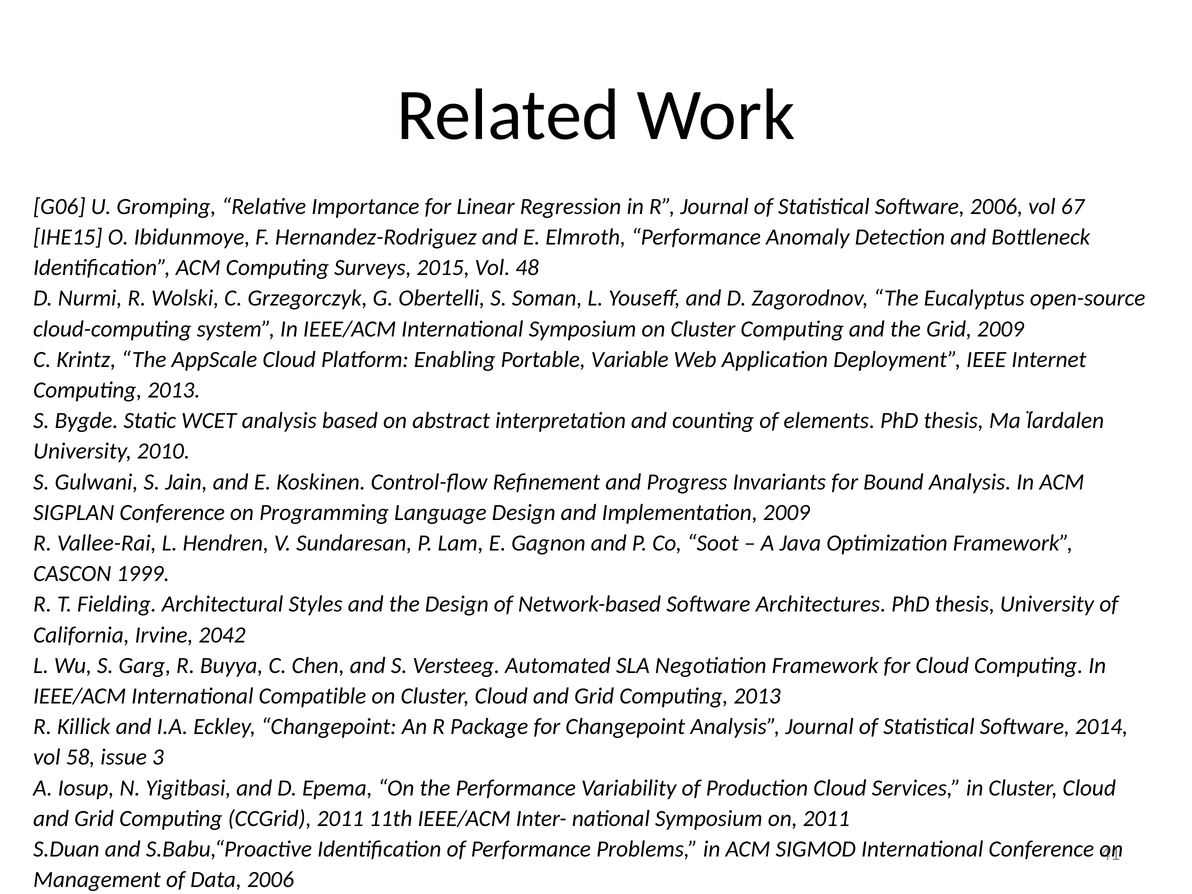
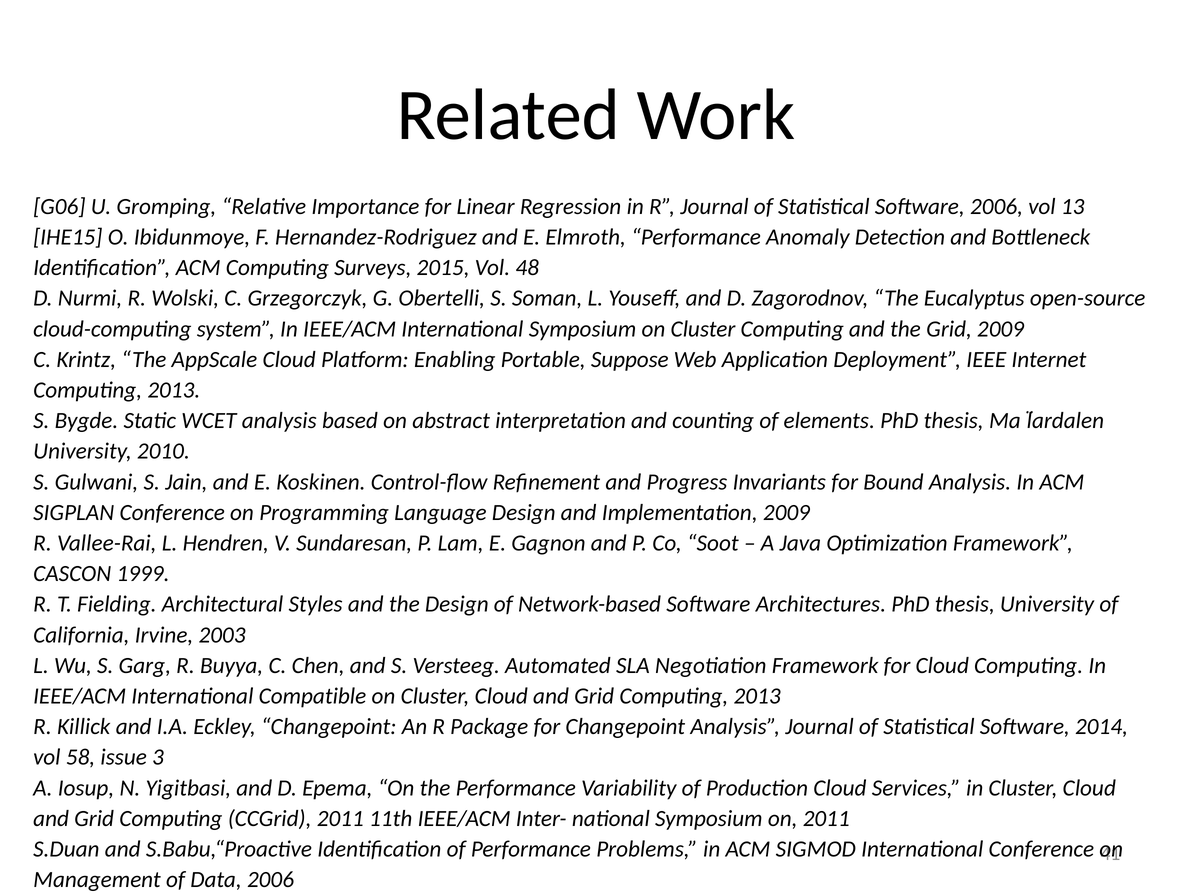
67: 67 -> 13 (1073, 207)
Variable: Variable -> Suppose (630, 360)
2042: 2042 -> 2003 (222, 635)
